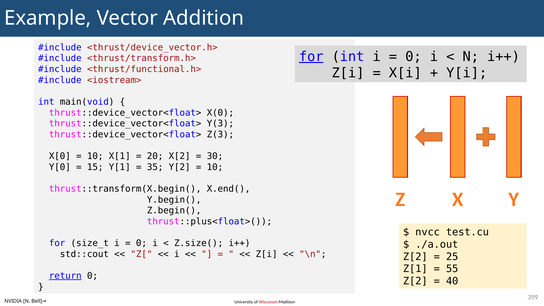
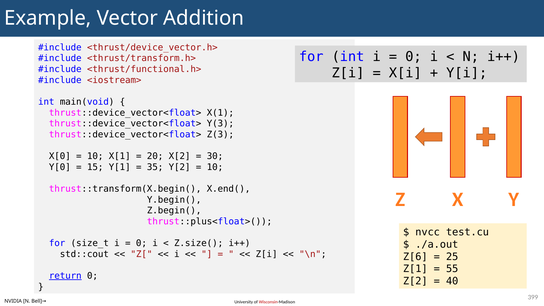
for underline: present -> none (311, 57)
X(0: X(0 -> X(1 (220, 113)
Z[2: Z[2 -> Z[6 (415, 257)
